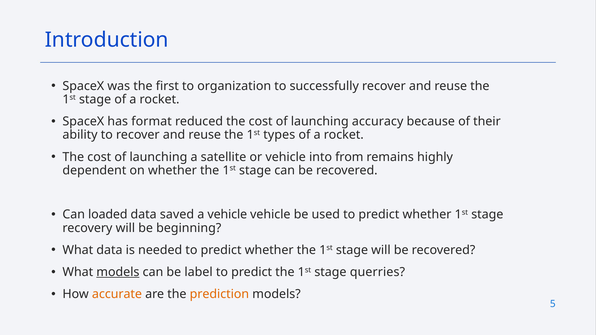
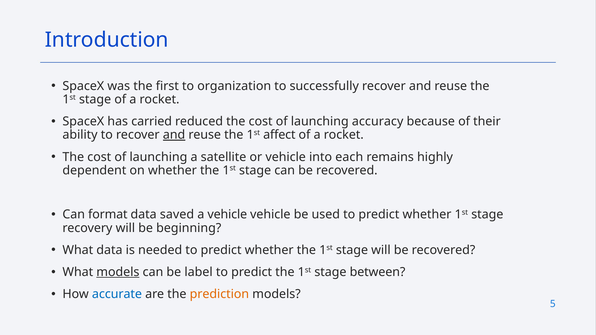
format: format -> carried (152, 122)
and underline: none -> present (174, 135)
types: types -> affect (279, 135)
from: from -> each (349, 157)
loaded: loaded -> format (108, 215)
querries: querries -> between (377, 272)
accurate colour: orange -> blue (117, 294)
